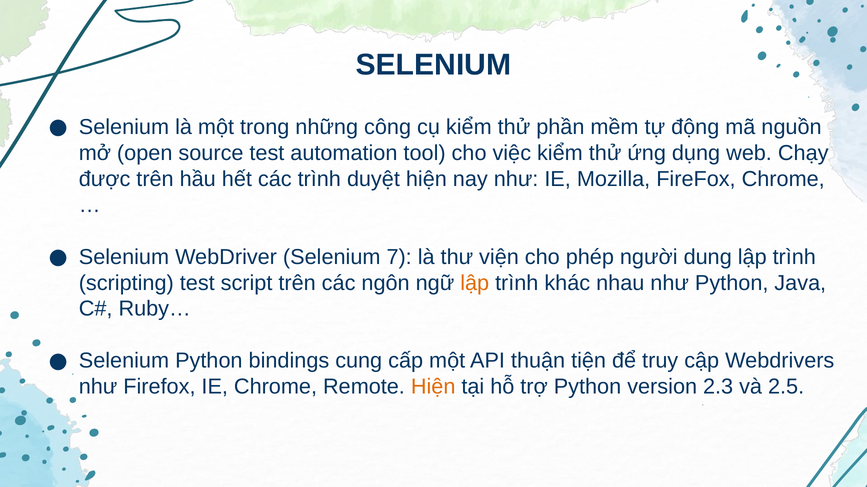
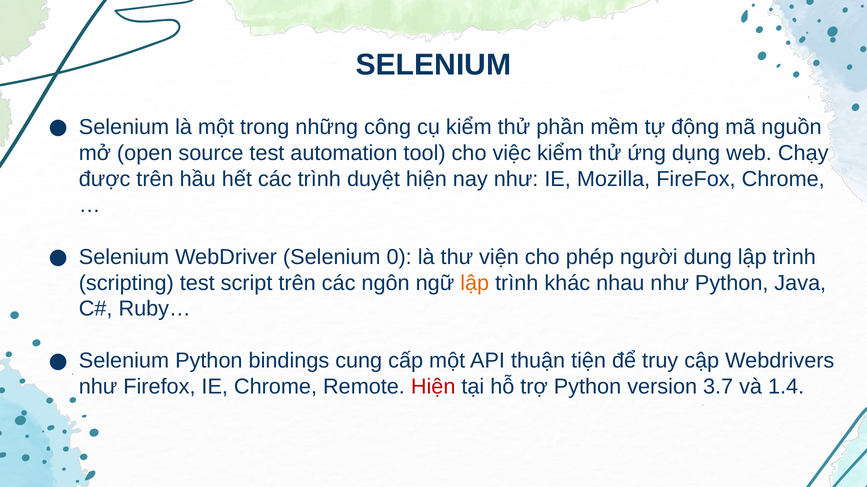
7: 7 -> 0 (399, 257)
Hiện colour: orange -> red (433, 387)
2.3: 2.3 -> 3.7 (718, 387)
2.5: 2.5 -> 1.4 (786, 387)
